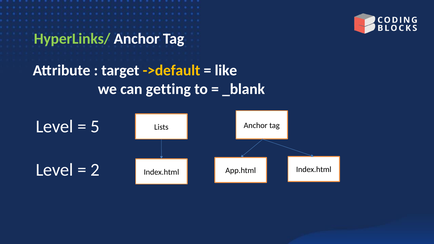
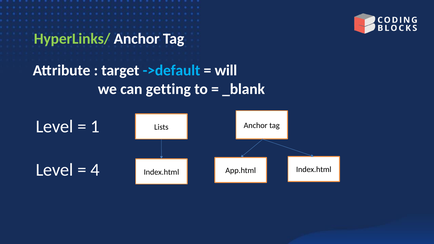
->default colour: yellow -> light blue (172, 70)
like: like -> will (226, 70)
5: 5 -> 1 (95, 126)
2: 2 -> 4 (95, 170)
